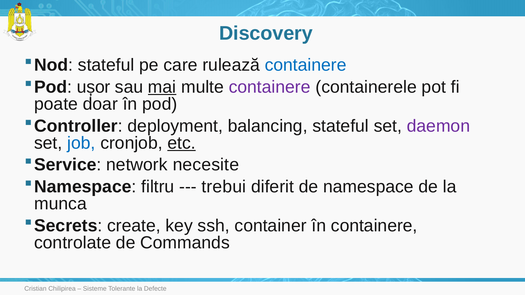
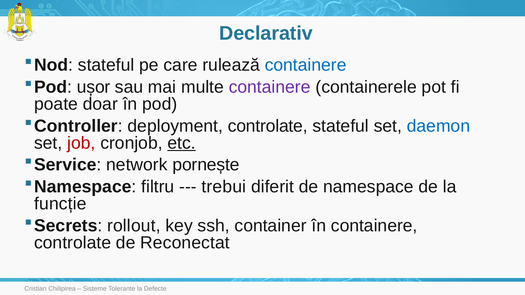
Discovery: Discovery -> Declarativ (266, 33)
mai underline: present -> none (162, 87)
deployment balancing: balancing -> controlate (268, 126)
daemon colour: purple -> blue (438, 126)
job colour: blue -> red (81, 143)
necesite: necesite -> pornește (206, 165)
munca: munca -> funcție (60, 204)
create: create -> rollout (134, 226)
Commands: Commands -> Reconectat (185, 243)
